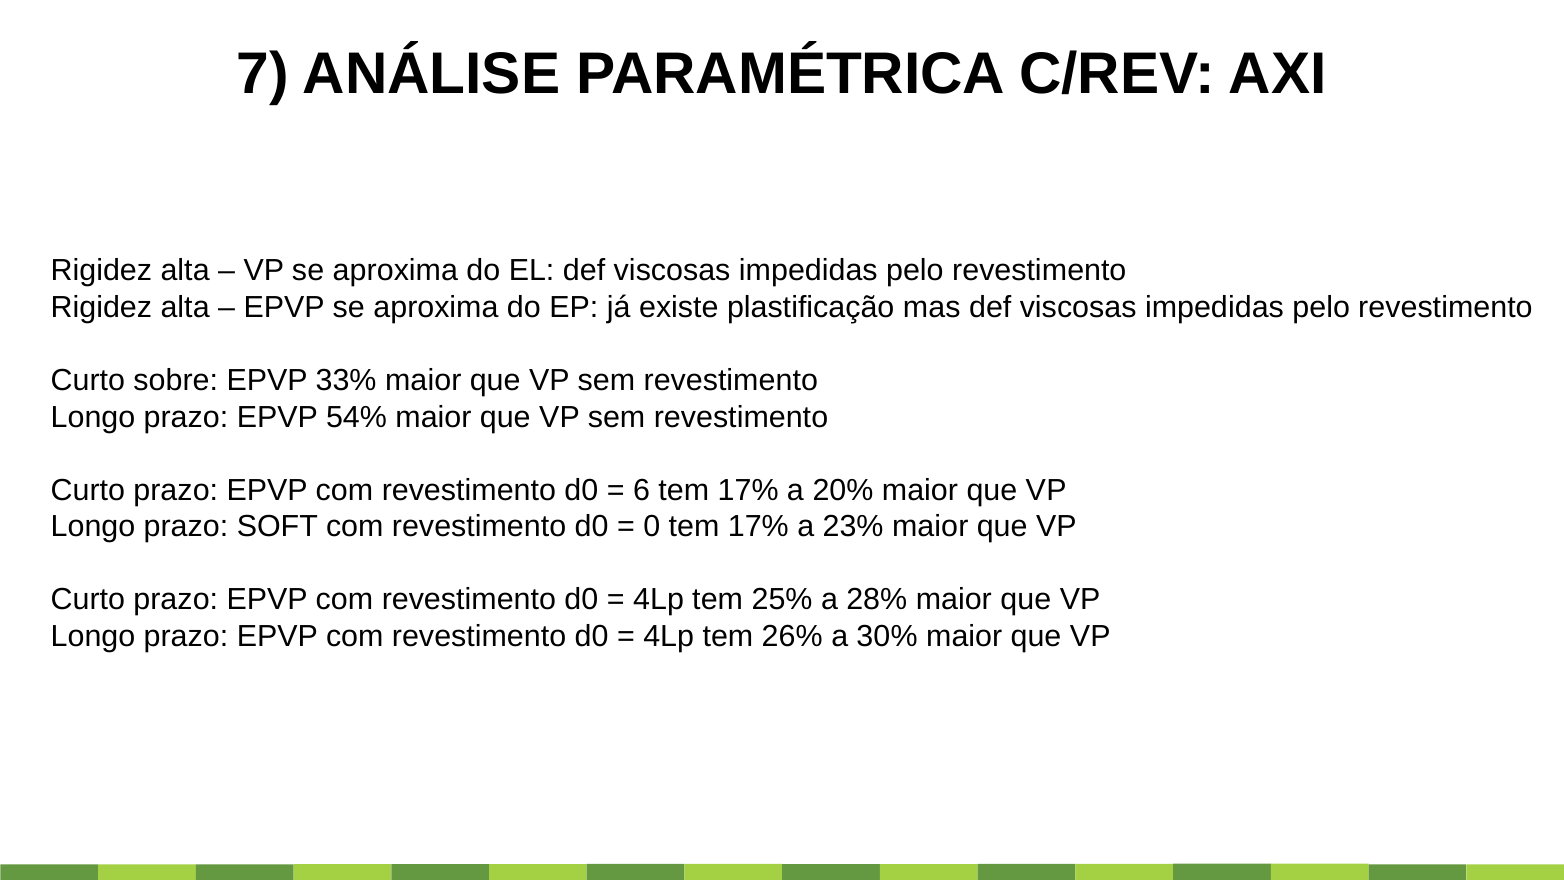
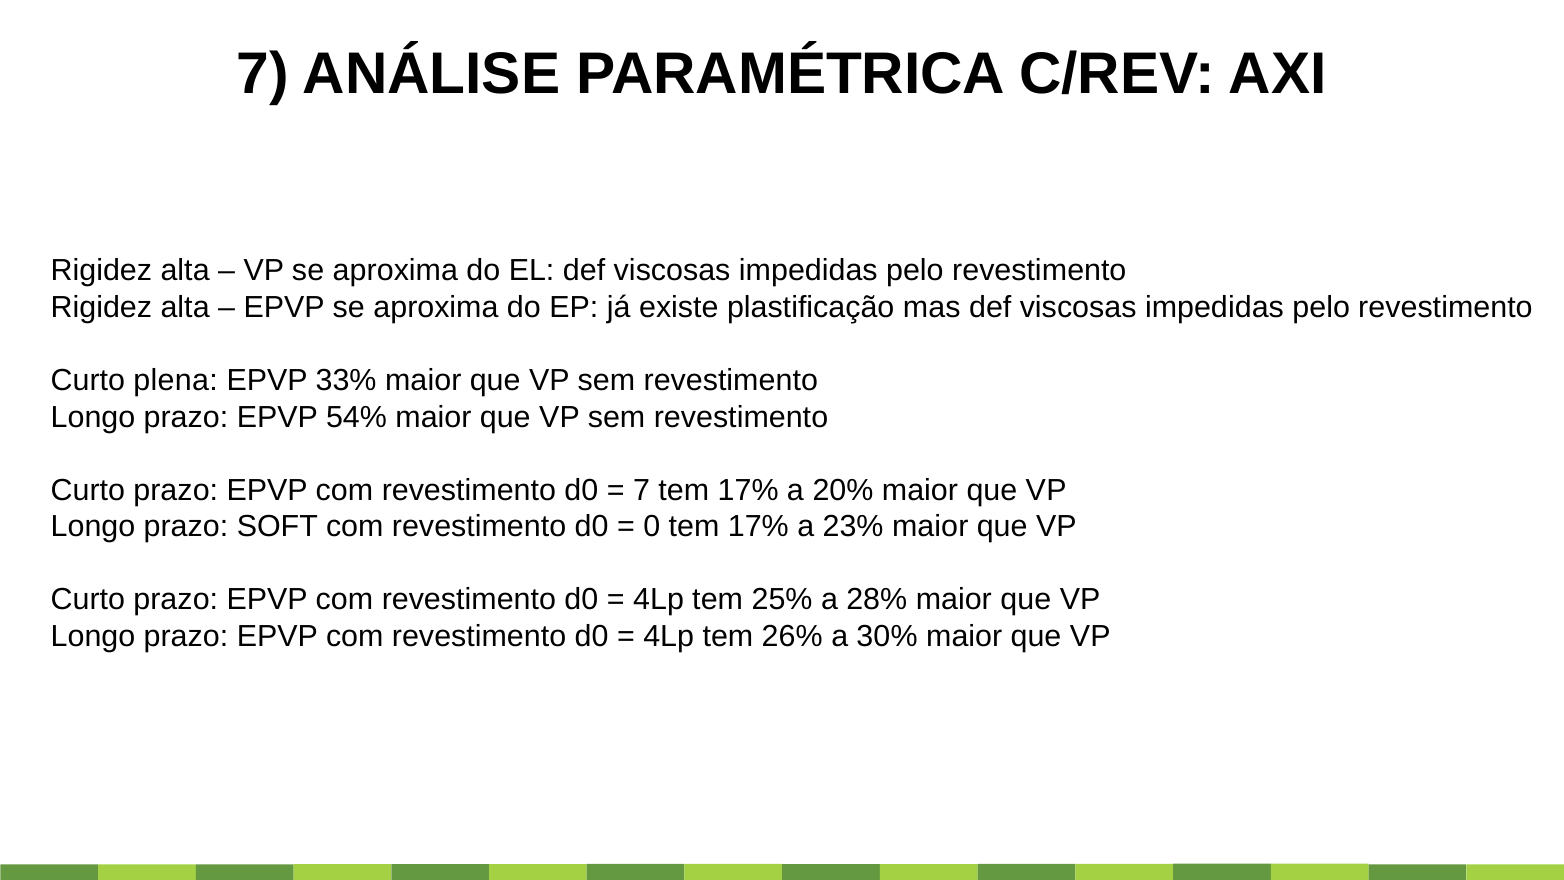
sobre: sobre -> plena (176, 380)
6: 6 -> 7 (642, 490)
